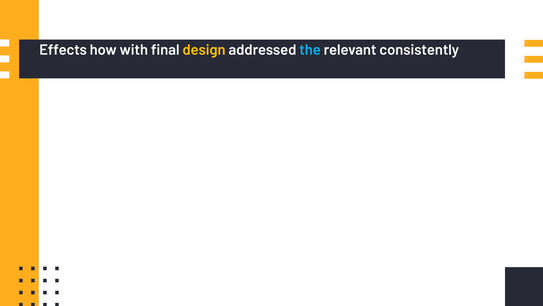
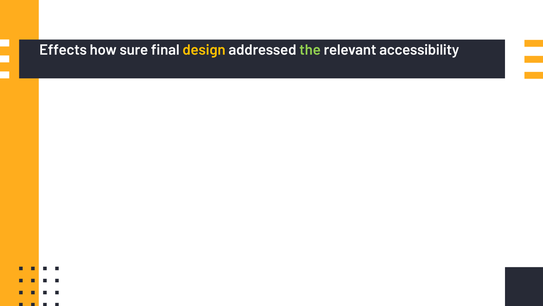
with: with -> sure (134, 50)
the colour: light blue -> light green (310, 50)
consistently: consistently -> accessibility (419, 50)
